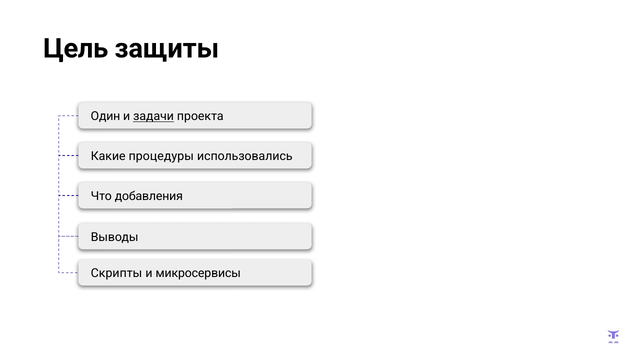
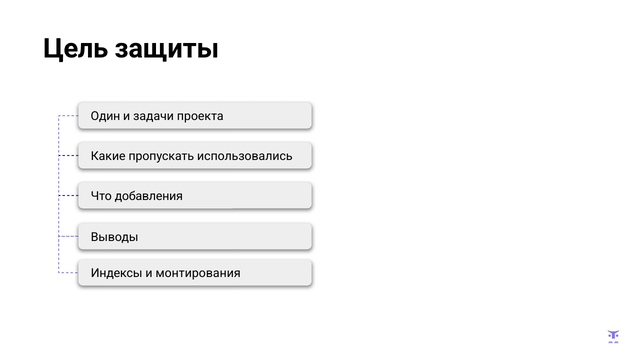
задачи underline: present -> none (154, 117)
процедуры: процедуры -> пропускать (161, 157)
Скрипты: Скрипты -> Индексы (117, 274)
микросервисы: микросервисы -> монтирования (198, 274)
